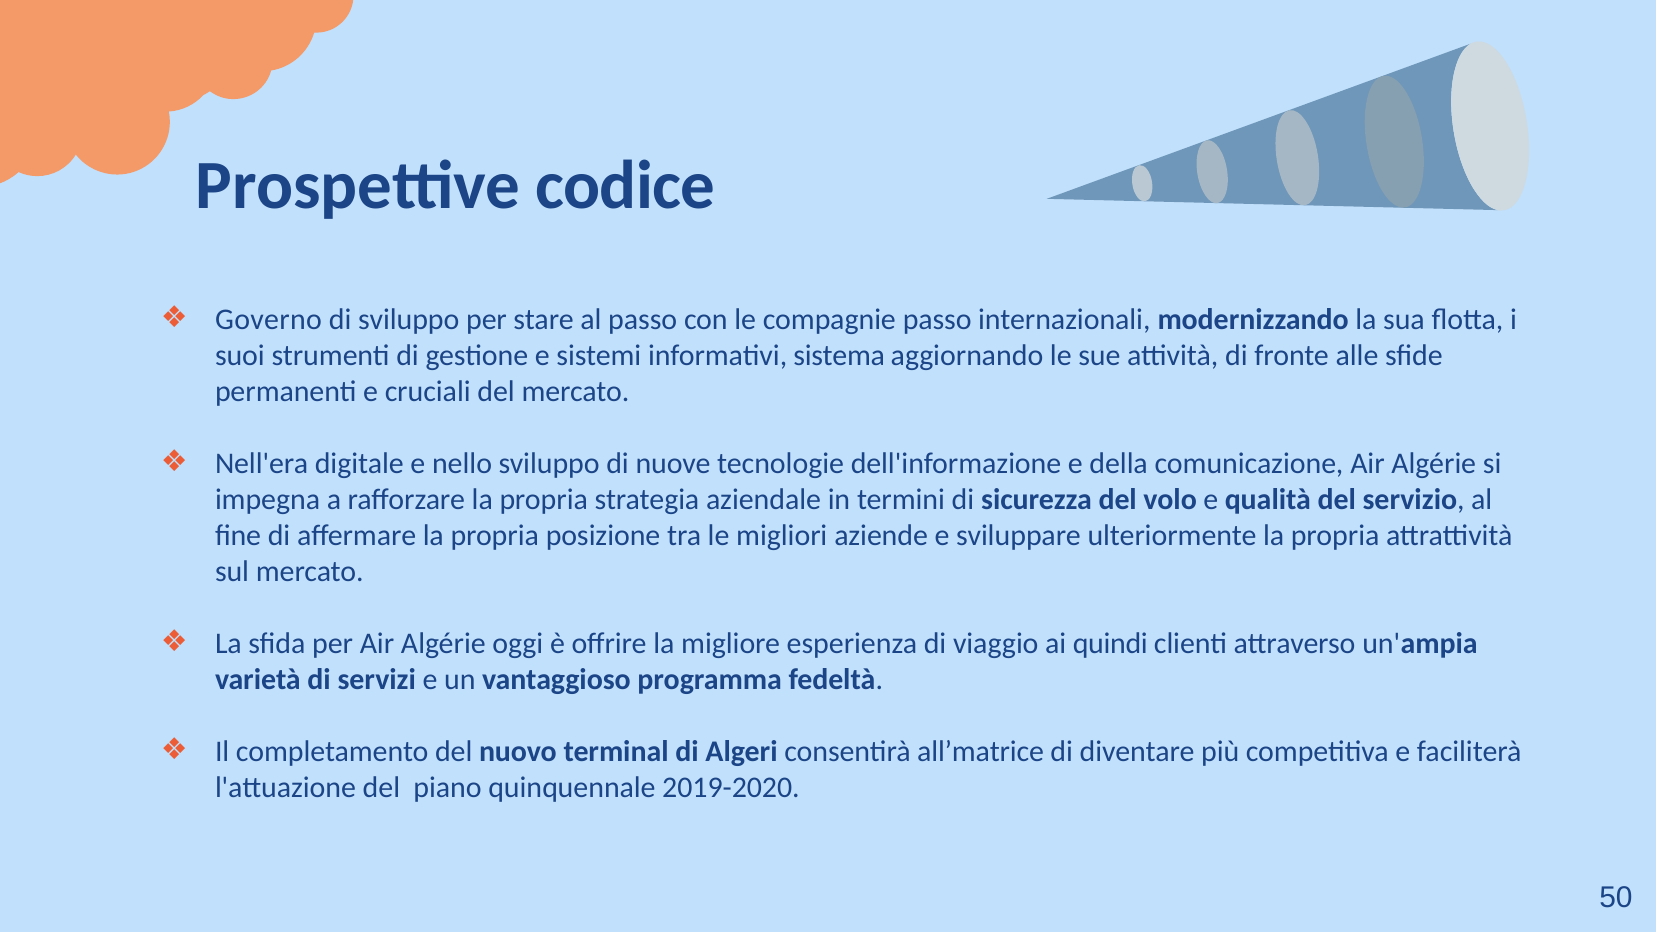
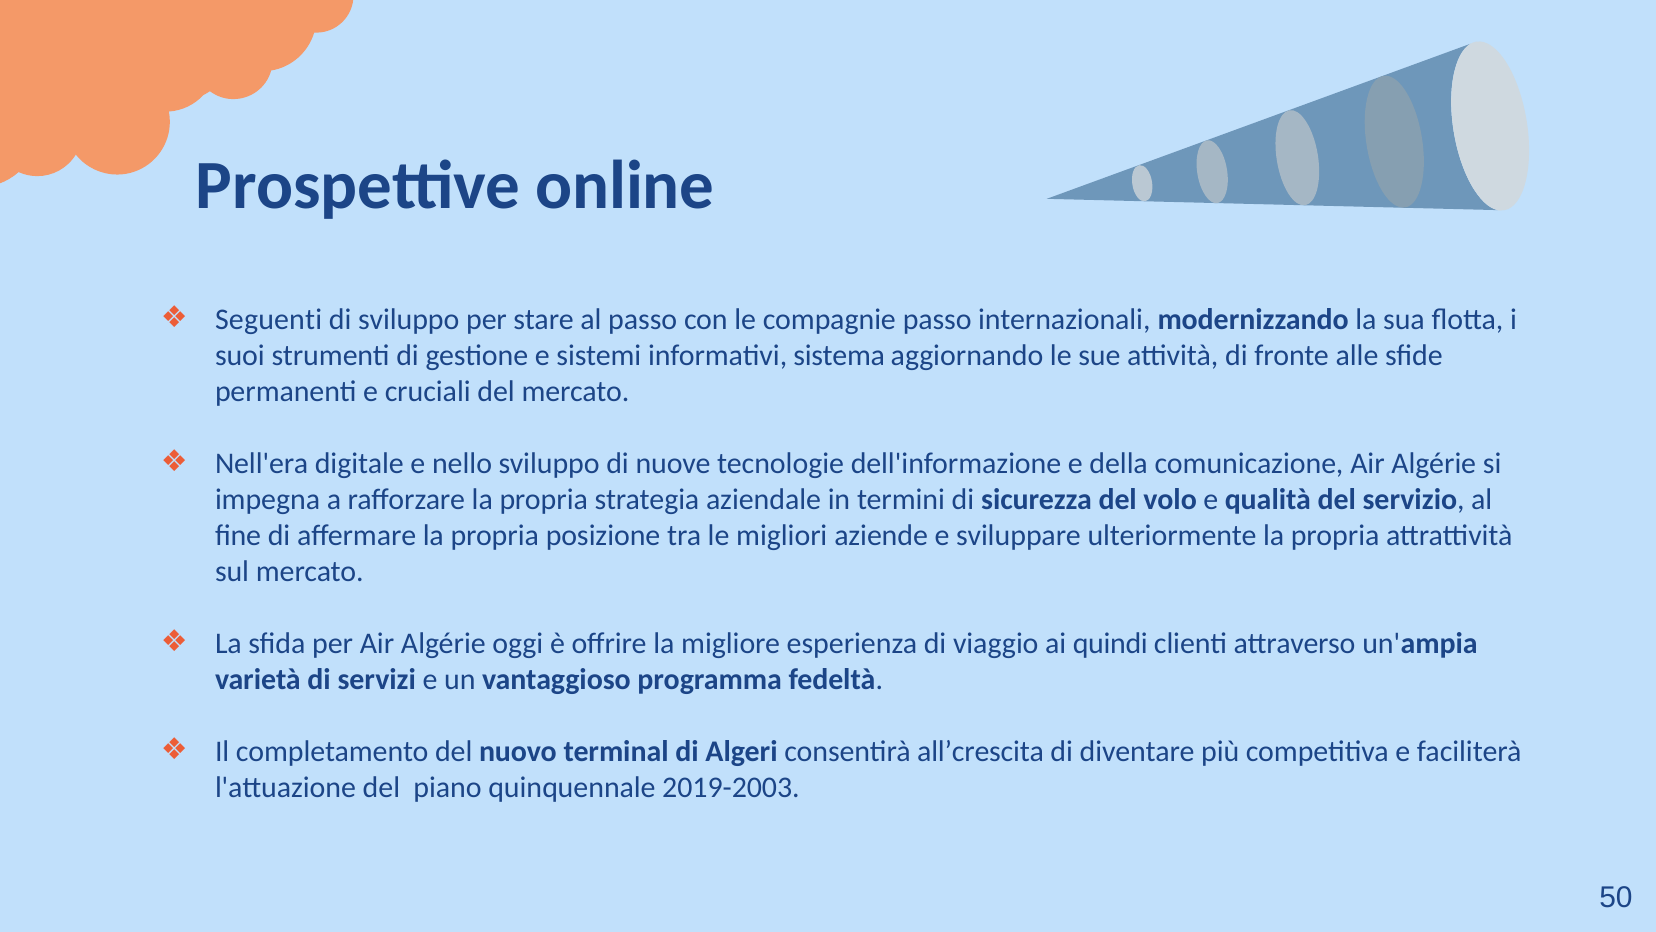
codice: codice -> online (625, 185)
Governo: Governo -> Seguenti (269, 320)
all’matrice: all’matrice -> all’crescita (981, 751)
2019-2020: 2019-2020 -> 2019-2003 (731, 787)
